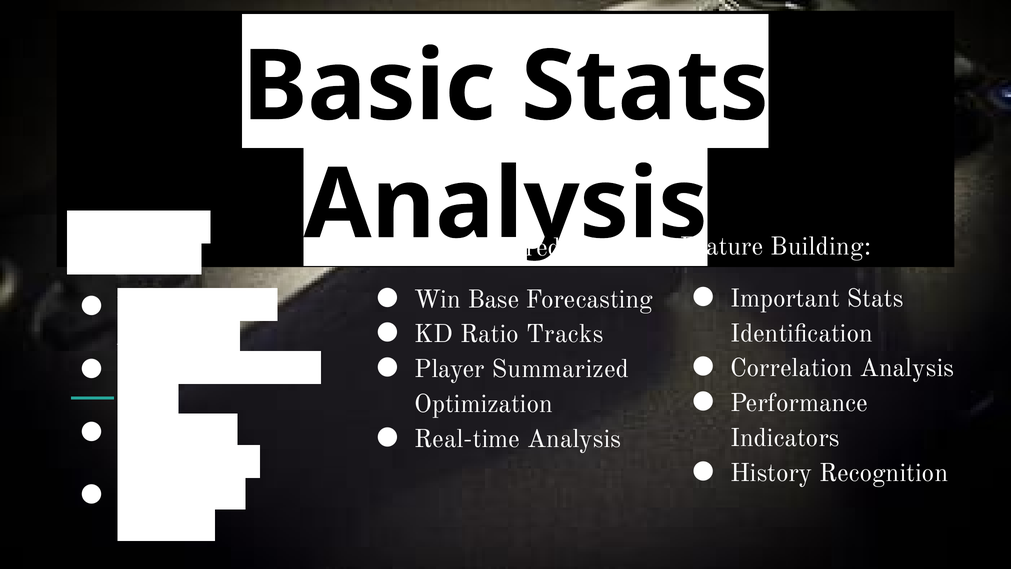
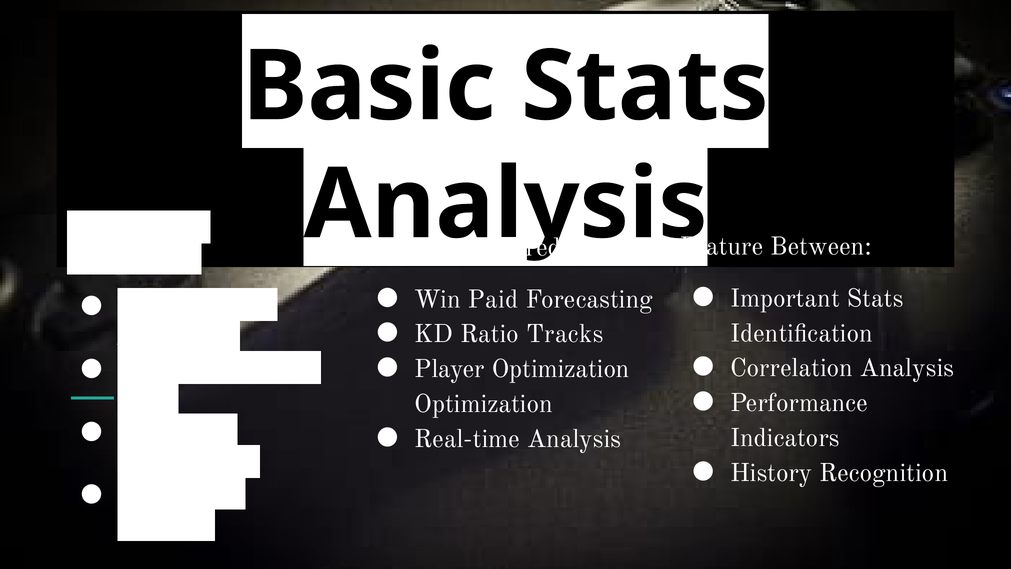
Building: Building -> Between (821, 246)
Base: Base -> Paid (493, 299)
Player Summarized: Summarized -> Optimization (561, 369)
